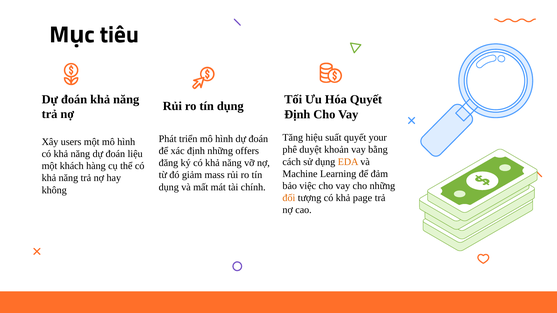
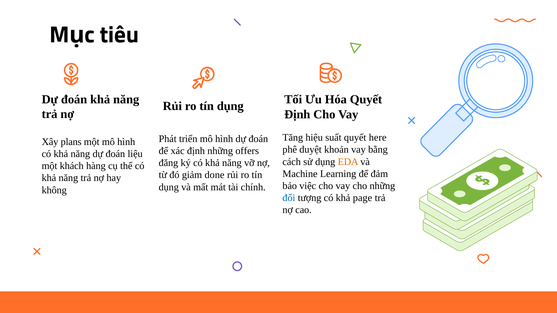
your: your -> here (378, 138)
users: users -> plans (71, 142)
mass: mass -> done (215, 175)
đối colour: orange -> blue (289, 198)
